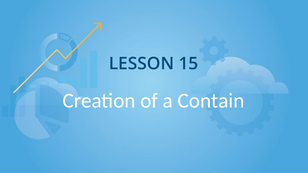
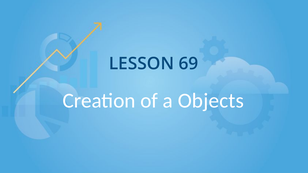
15: 15 -> 69 (188, 64)
Contain: Contain -> Objects (211, 101)
